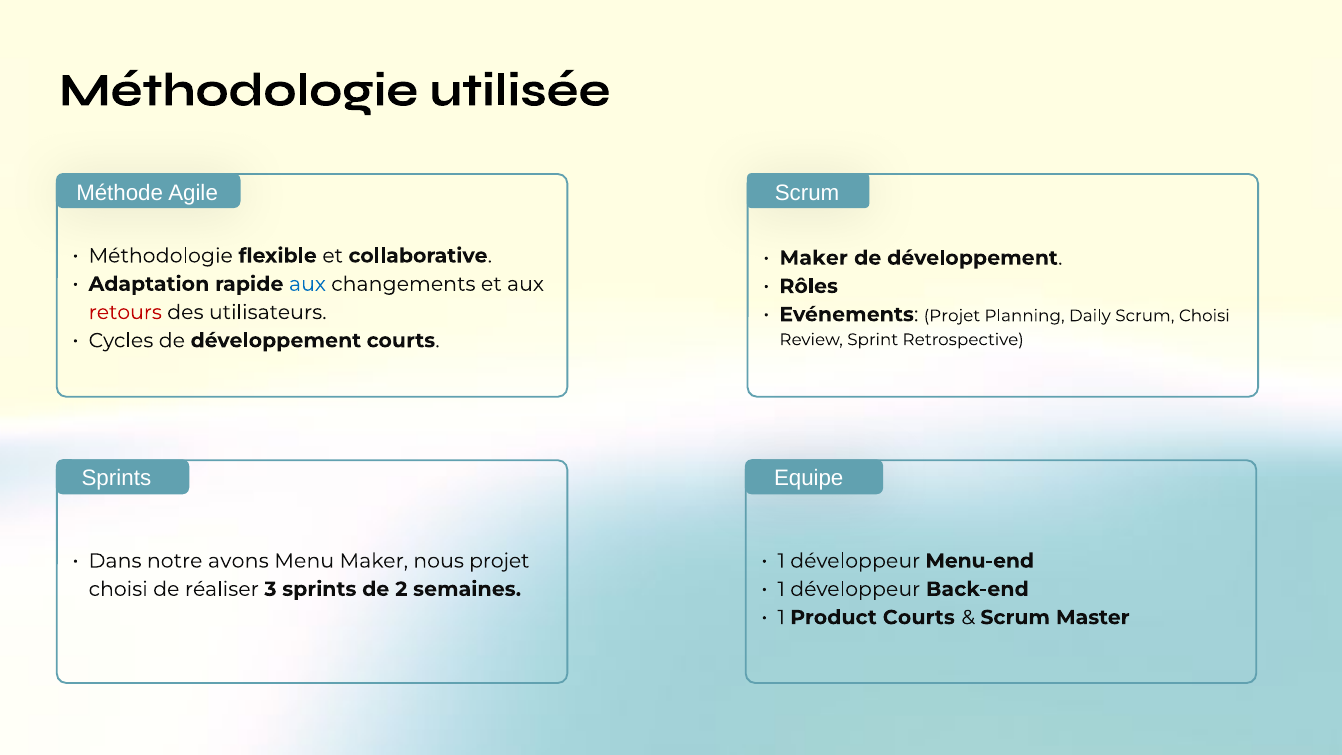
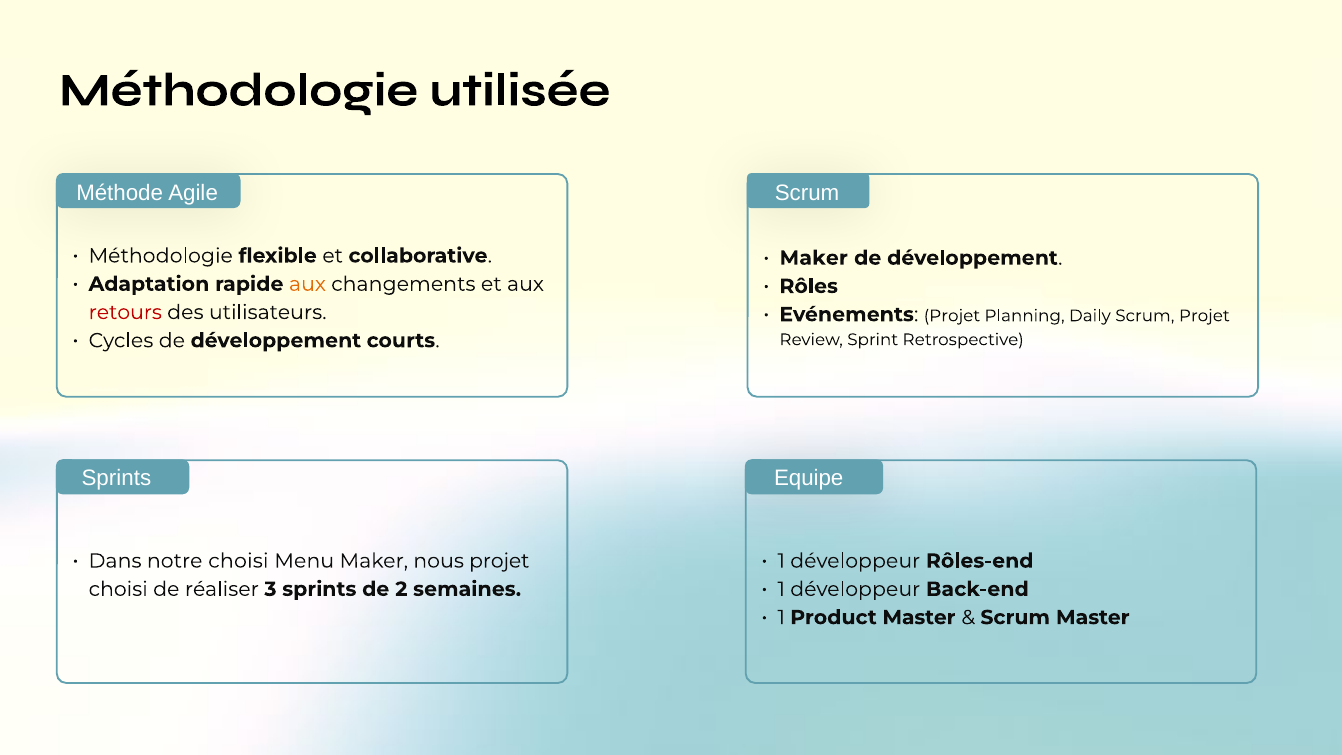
aux colour: blue -> orange (307, 284)
Scrum Choisi: Choisi -> Projet (1204, 316)
notre avons: avons -> choisi (238, 561)
Menu-end: Menu-end -> Rôles-end (980, 561)
Product Courts: Courts -> Master (919, 617)
